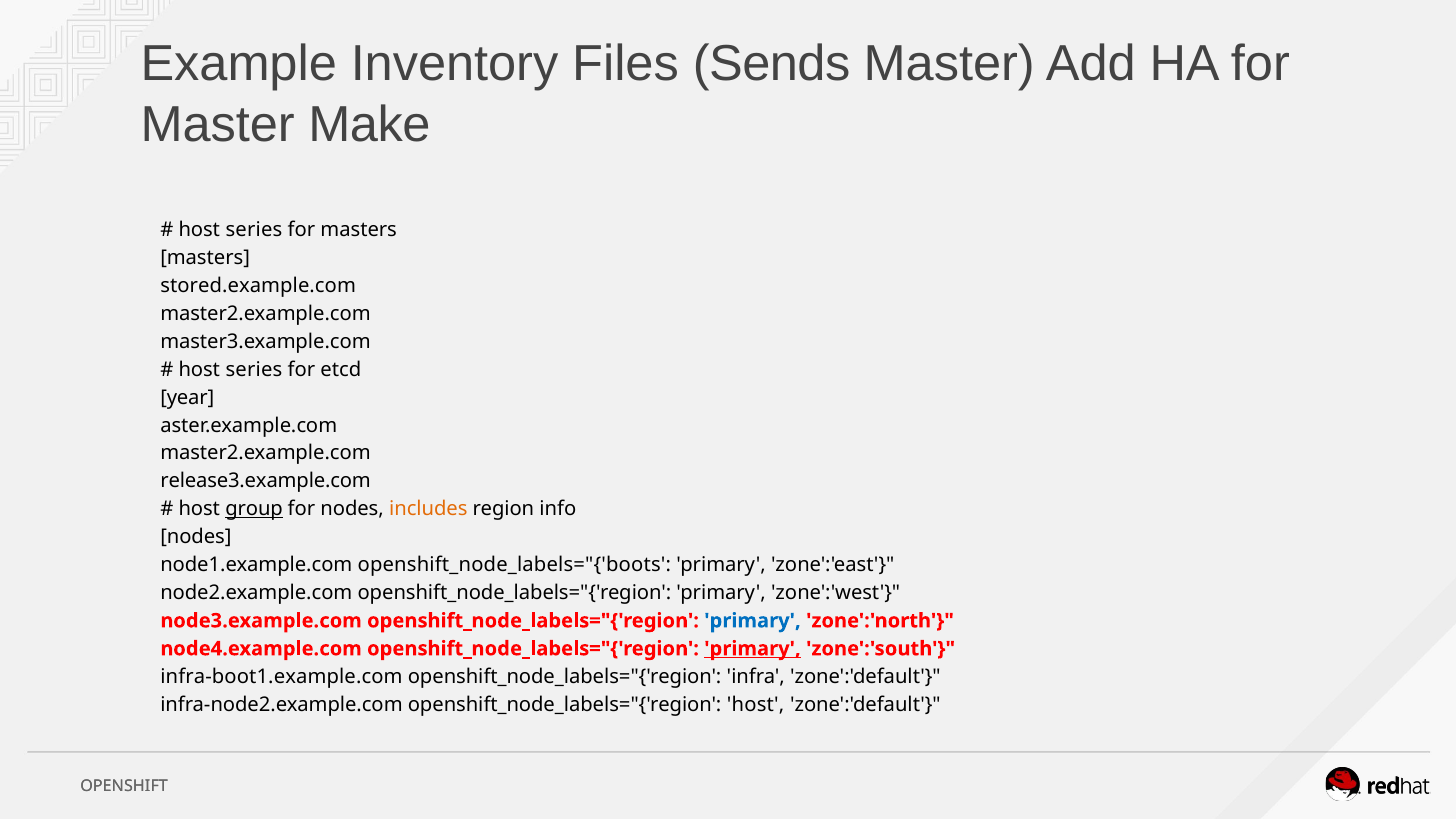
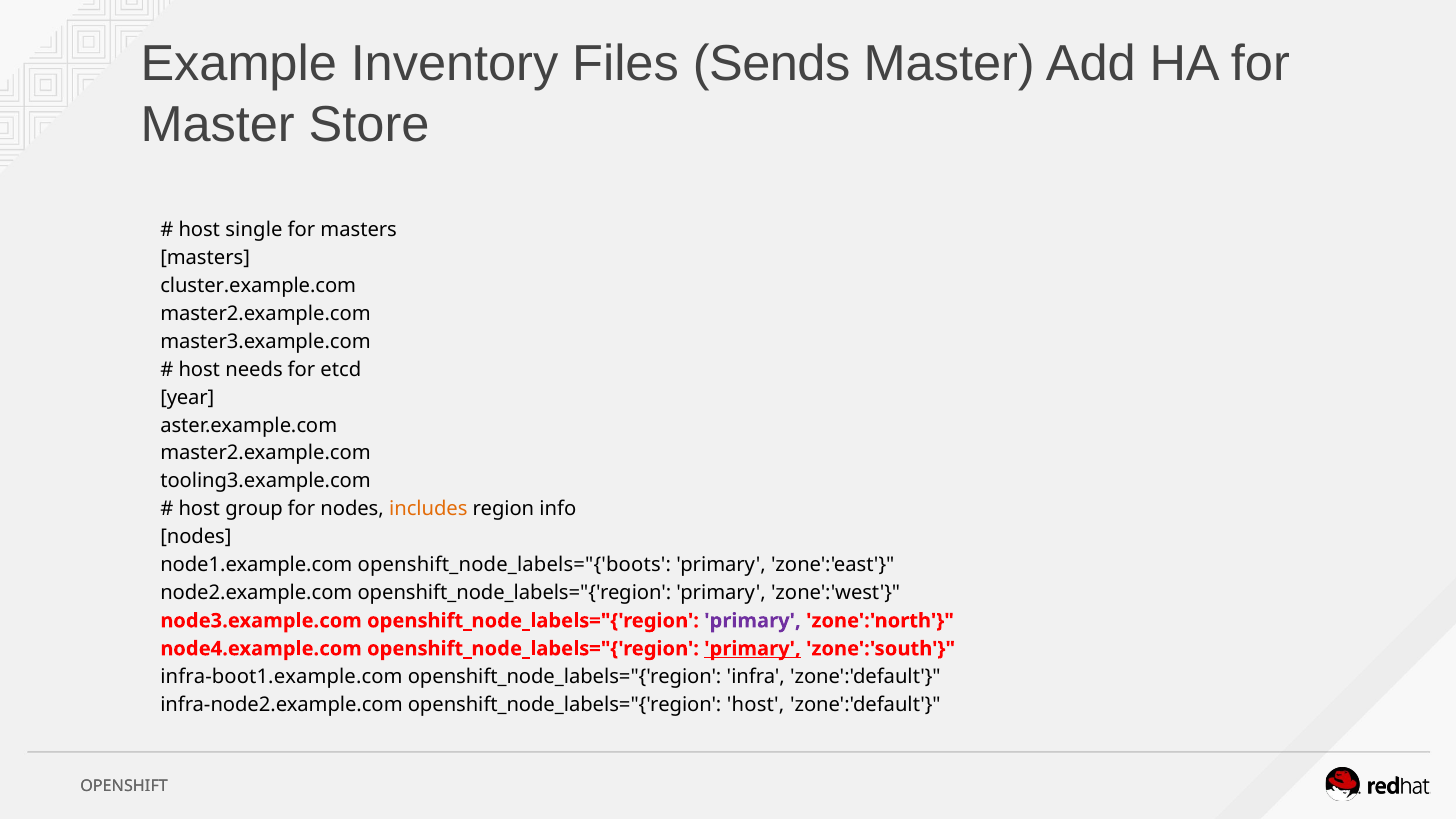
Make: Make -> Store (369, 125)
series: series -> single (254, 230)
stored.example.com: stored.example.com -> cluster.example.com (258, 286)
series: series -> needs (254, 370)
release3.example.com: release3.example.com -> tooling3.example.com (266, 481)
group underline: present -> none (254, 509)
primary colour: blue -> purple (752, 621)
